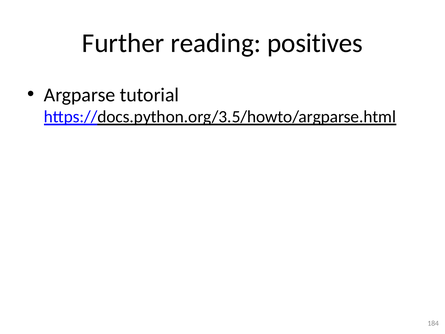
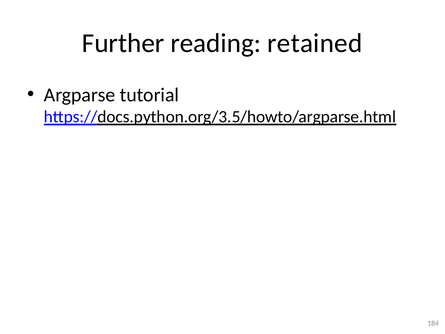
positives: positives -> retained (315, 43)
